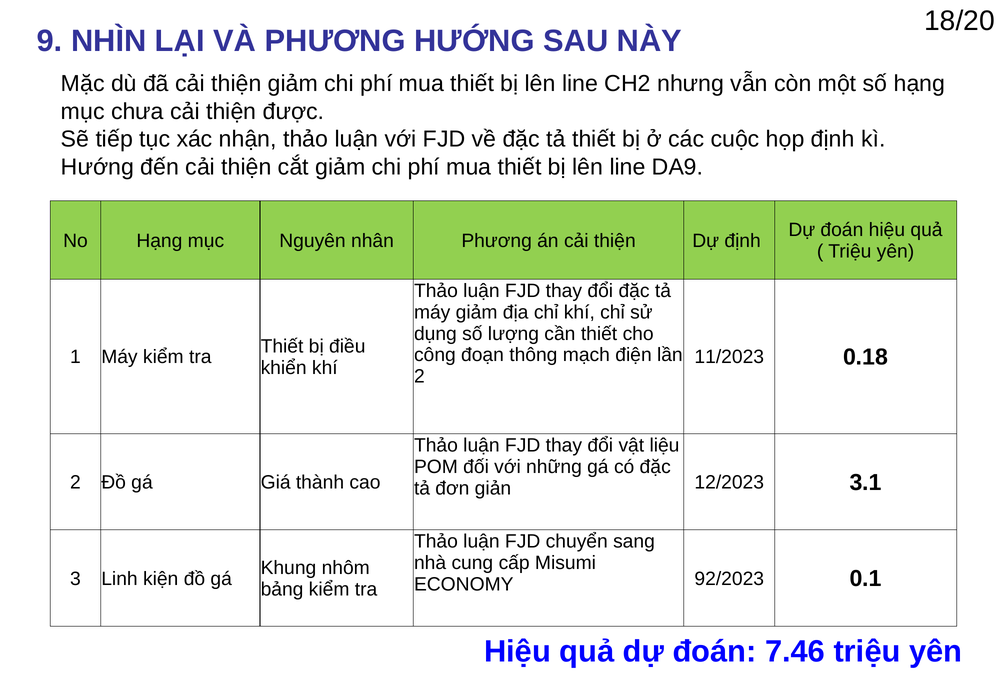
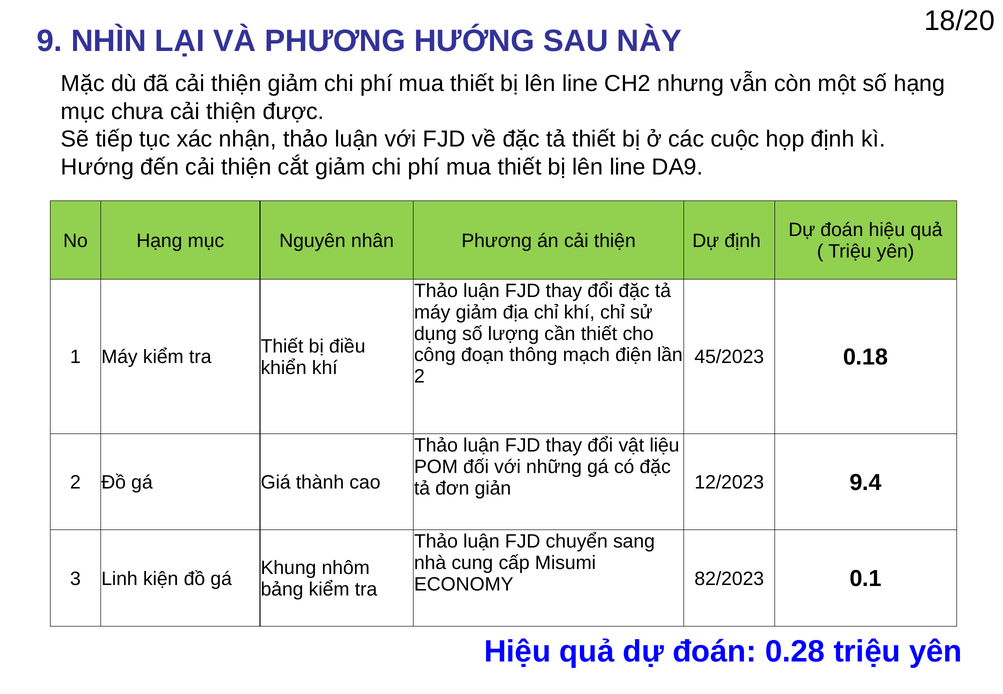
11/2023: 11/2023 -> 45/2023 (729, 357)
3.1: 3.1 -> 9.4 (866, 483)
92/2023: 92/2023 -> 82/2023 (729, 579)
7.46: 7.46 -> 0.28 (795, 652)
